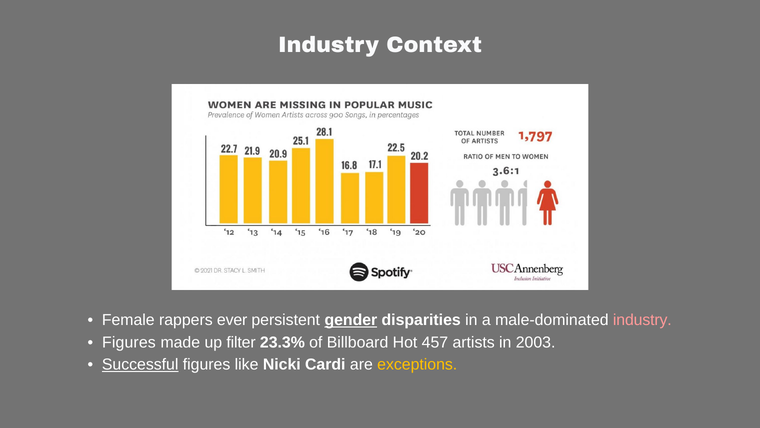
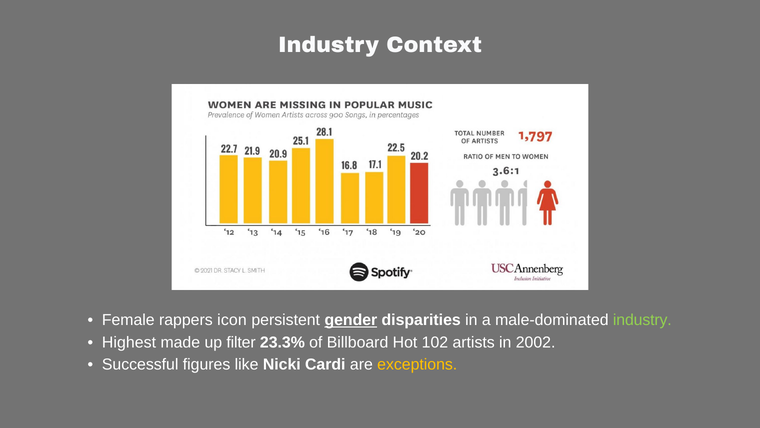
ever: ever -> icon (232, 320)
industry colour: pink -> light green (642, 320)
Figures: Figures -> Highest (129, 342)
457: 457 -> 102 (435, 342)
2003: 2003 -> 2002 (536, 342)
Successful underline: present -> none (140, 364)
